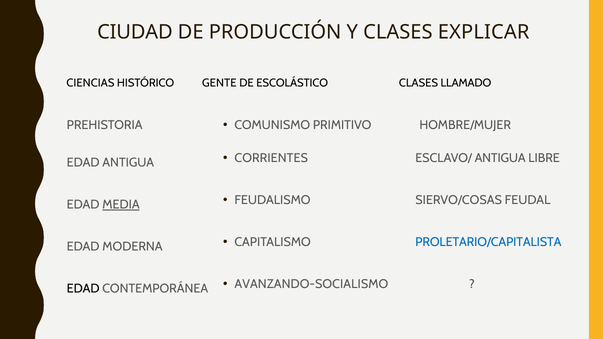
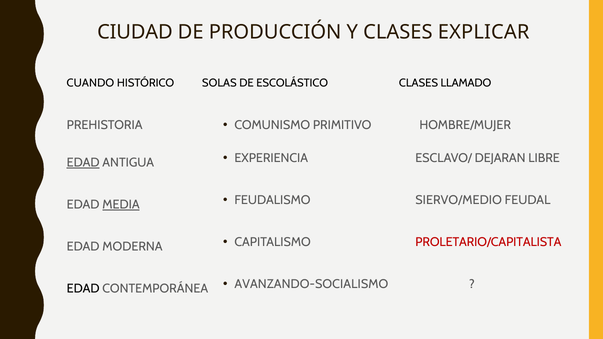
CIENCIAS: CIENCIAS -> CUANDO (90, 83)
GENTE: GENTE -> SOLAS (219, 83)
CORRIENTES: CORRIENTES -> EXPERIENCIA (271, 158)
ESCLAVO/ ANTIGUA: ANTIGUA -> DEJARAN (500, 158)
EDAD underline: none -> present (83, 163)
SIERVO/COSAS: SIERVO/COSAS -> SIERVO/MEDIO (459, 200)
PROLETARIO/CAPITALISTA colour: blue -> red (488, 242)
